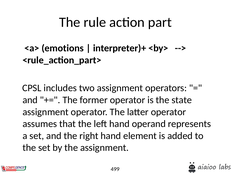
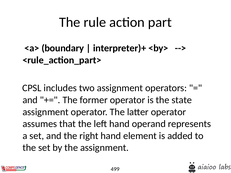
emotions: emotions -> boundary (63, 48)
